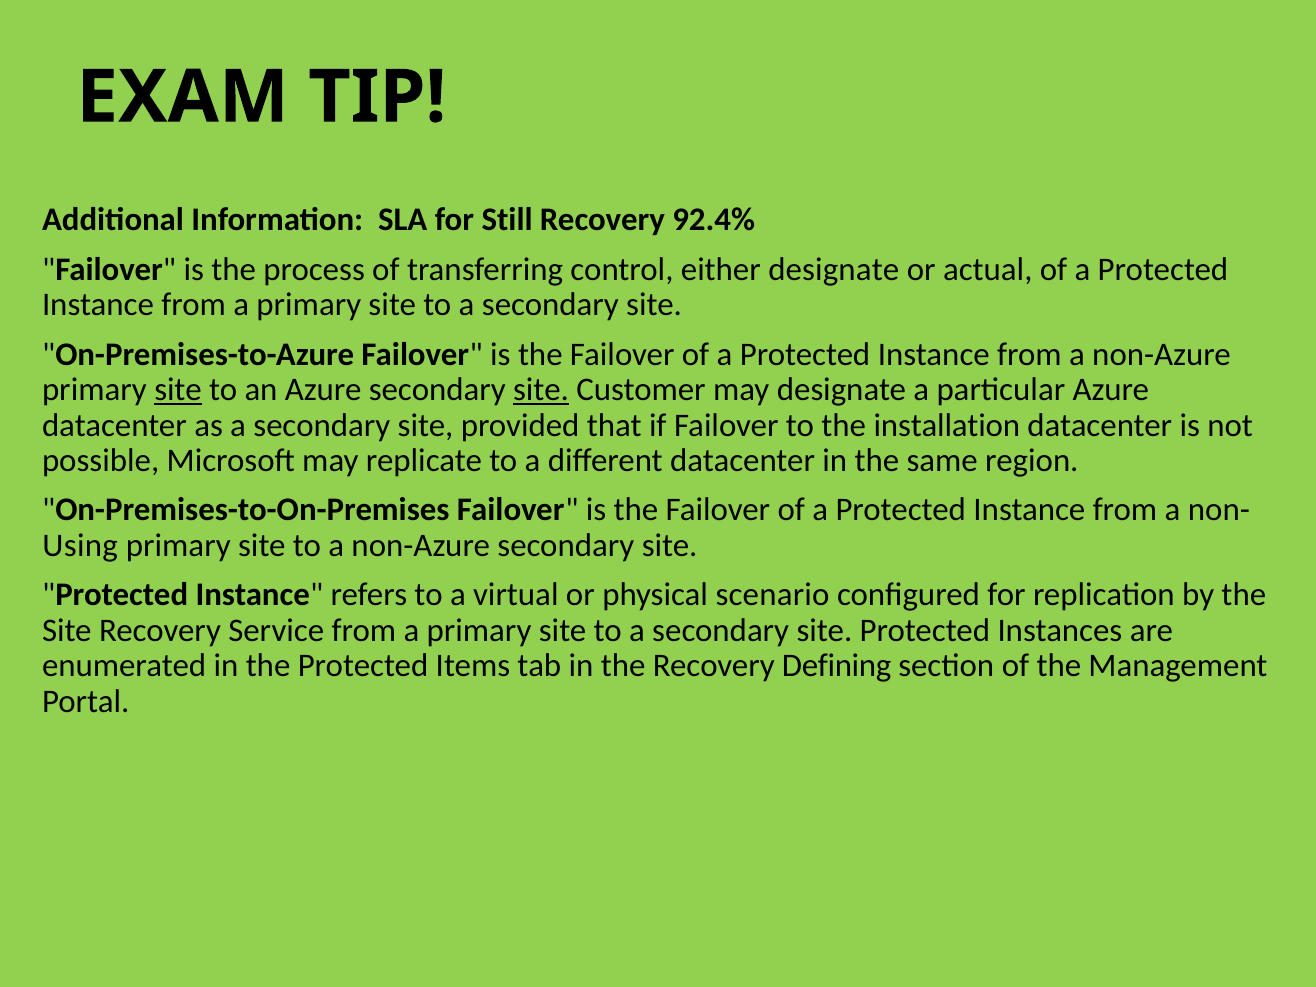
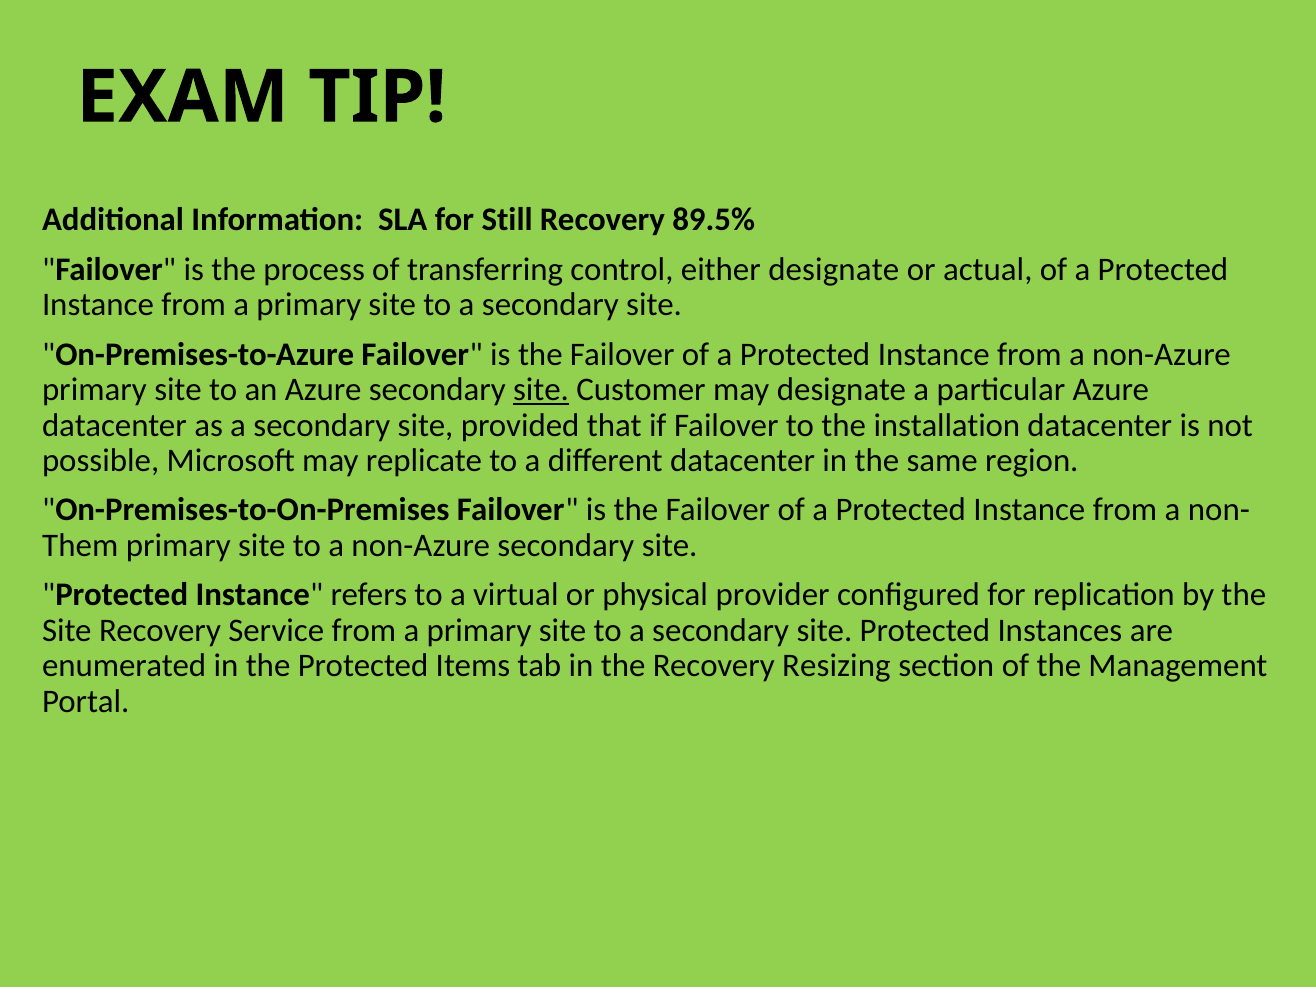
92.4%: 92.4% -> 89.5% (714, 220)
site underline: present -> none (178, 390)
Using: Using -> Them (80, 546)
scenario: scenario -> provider (773, 595)
Defining: Defining -> Resizing (836, 666)
